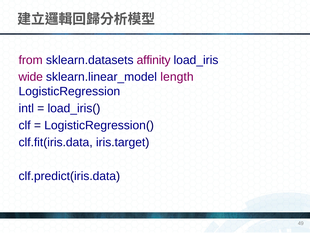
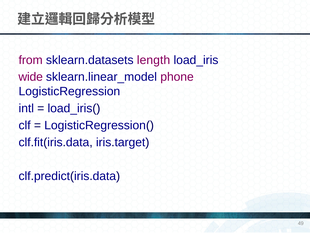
affinity: affinity -> length (154, 60)
length: length -> phone (177, 77)
